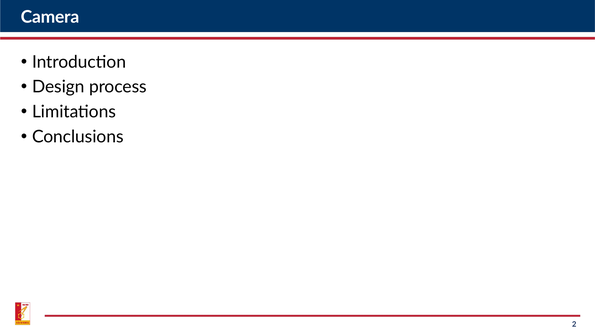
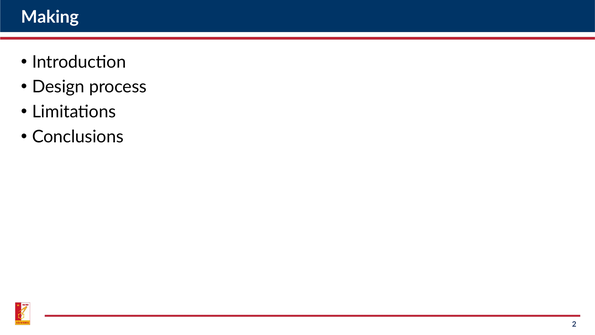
Camera: Camera -> Making (50, 17)
